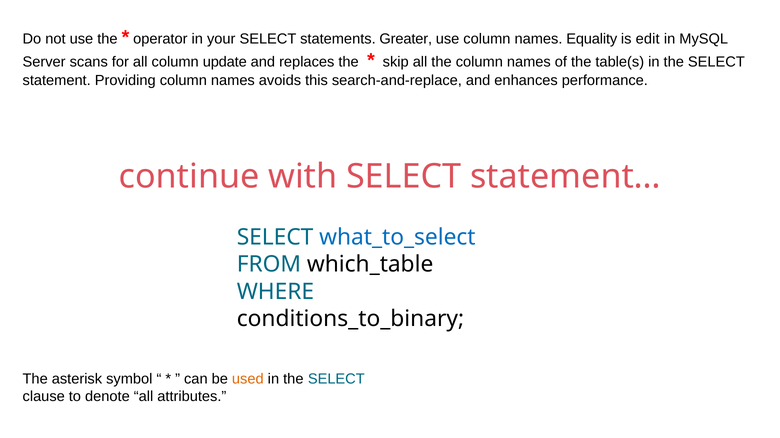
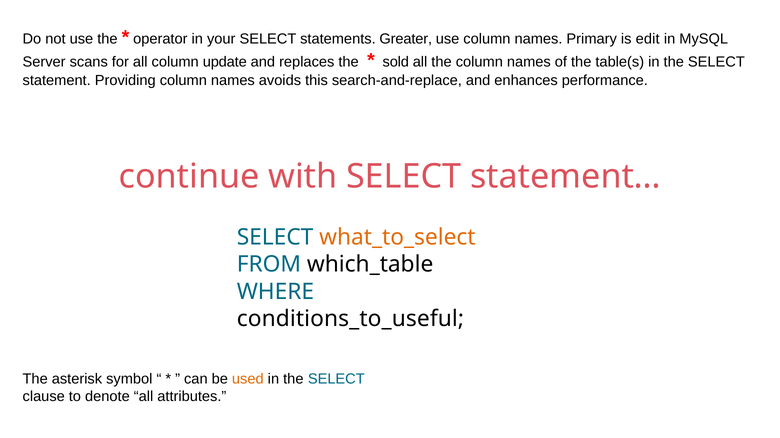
Equality: Equality -> Primary (592, 39)
skip: skip -> sold (396, 62)
what_to_select colour: blue -> orange (397, 237)
conditions_to_binary: conditions_to_binary -> conditions_to_useful (350, 319)
